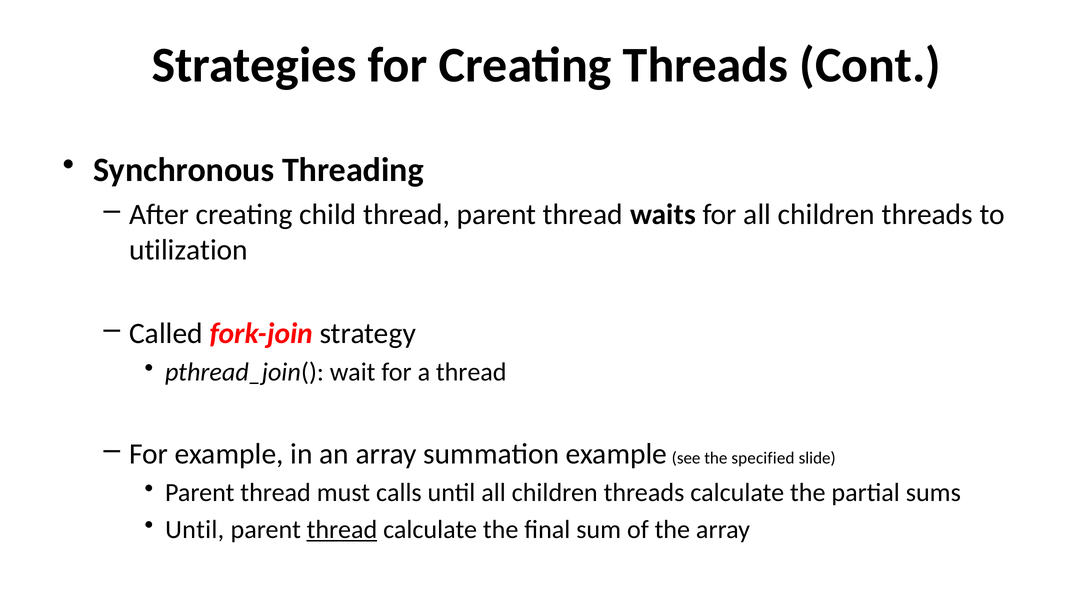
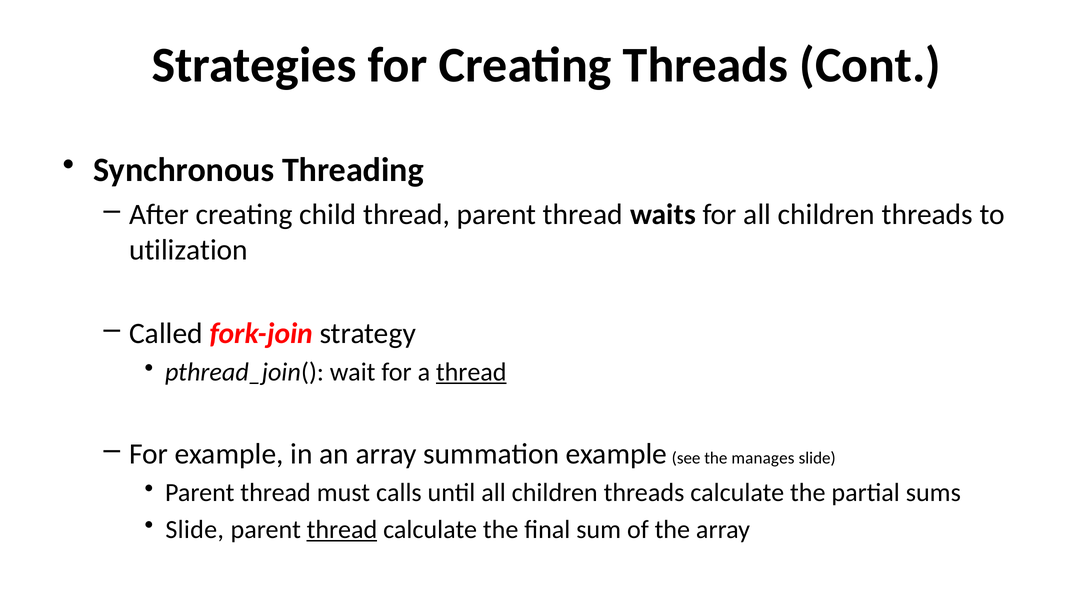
thread underline: none -> present (471, 372)
specified: specified -> manages (763, 458)
Until: Until -> Slide (195, 529)
